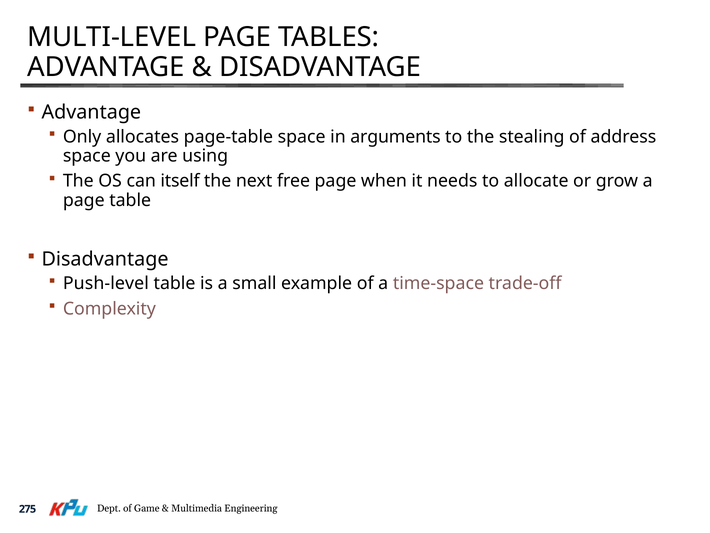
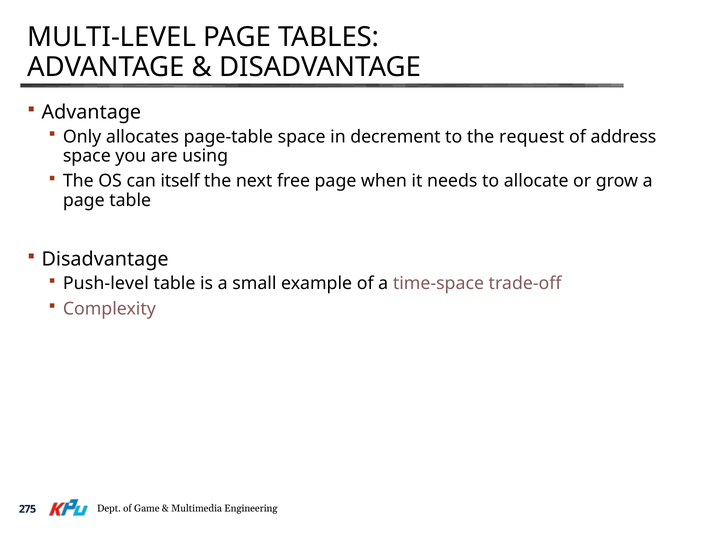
arguments: arguments -> decrement (395, 137)
stealing: stealing -> request (532, 137)
